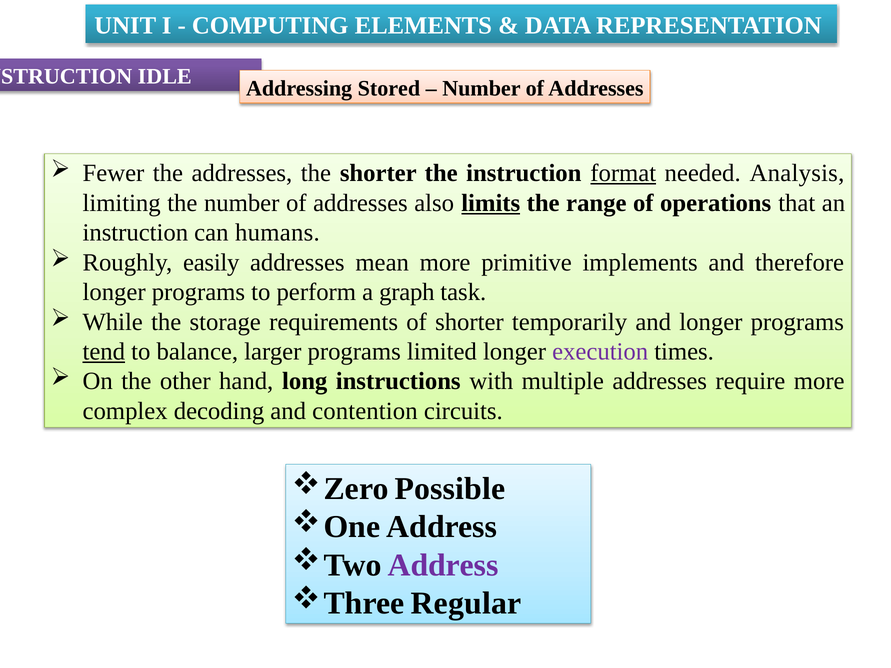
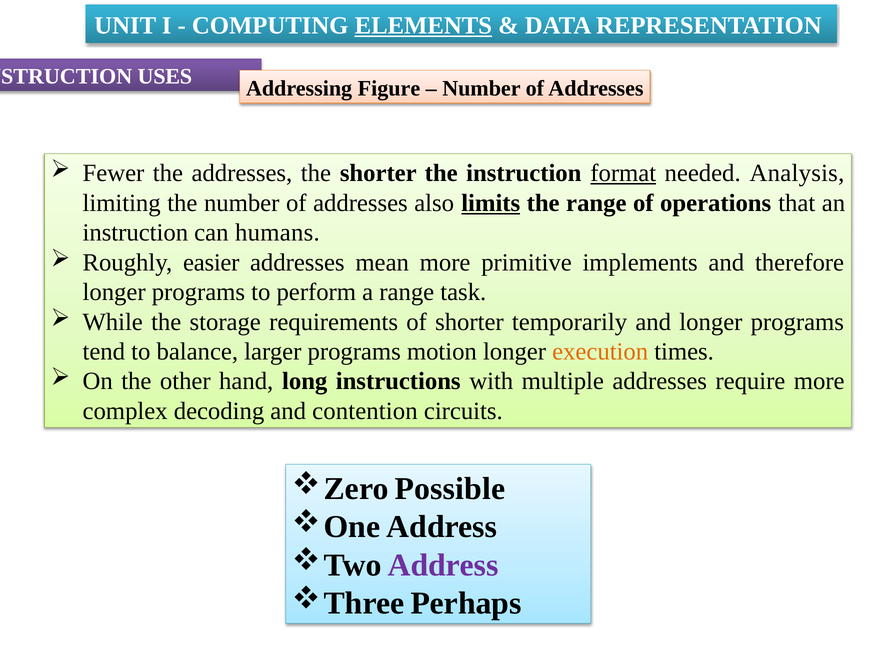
ELEMENTS underline: none -> present (423, 25)
IDLE: IDLE -> USES (165, 76)
Stored: Stored -> Figure (389, 88)
easily: easily -> easier (211, 263)
a graph: graph -> range (407, 292)
tend underline: present -> none (104, 352)
limited: limited -> motion (442, 352)
execution colour: purple -> orange (600, 352)
Regular: Regular -> Perhaps (466, 603)
